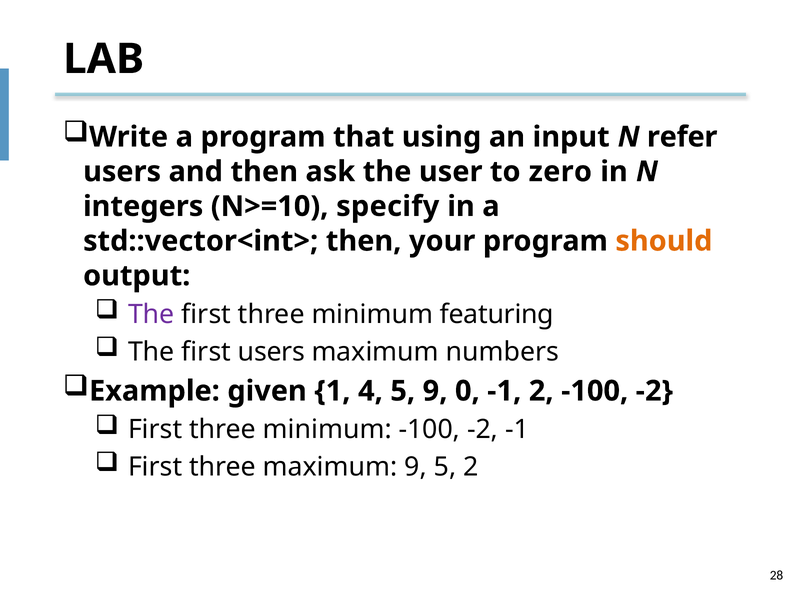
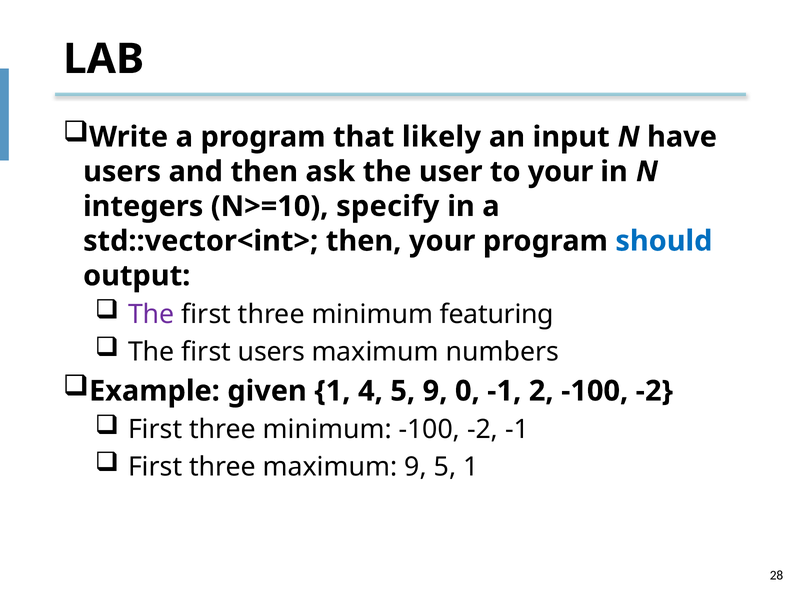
using: using -> likely (441, 137)
refer: refer -> have (682, 137)
to zero: zero -> your (561, 172)
should colour: orange -> blue (664, 241)
5 2: 2 -> 1 (471, 467)
